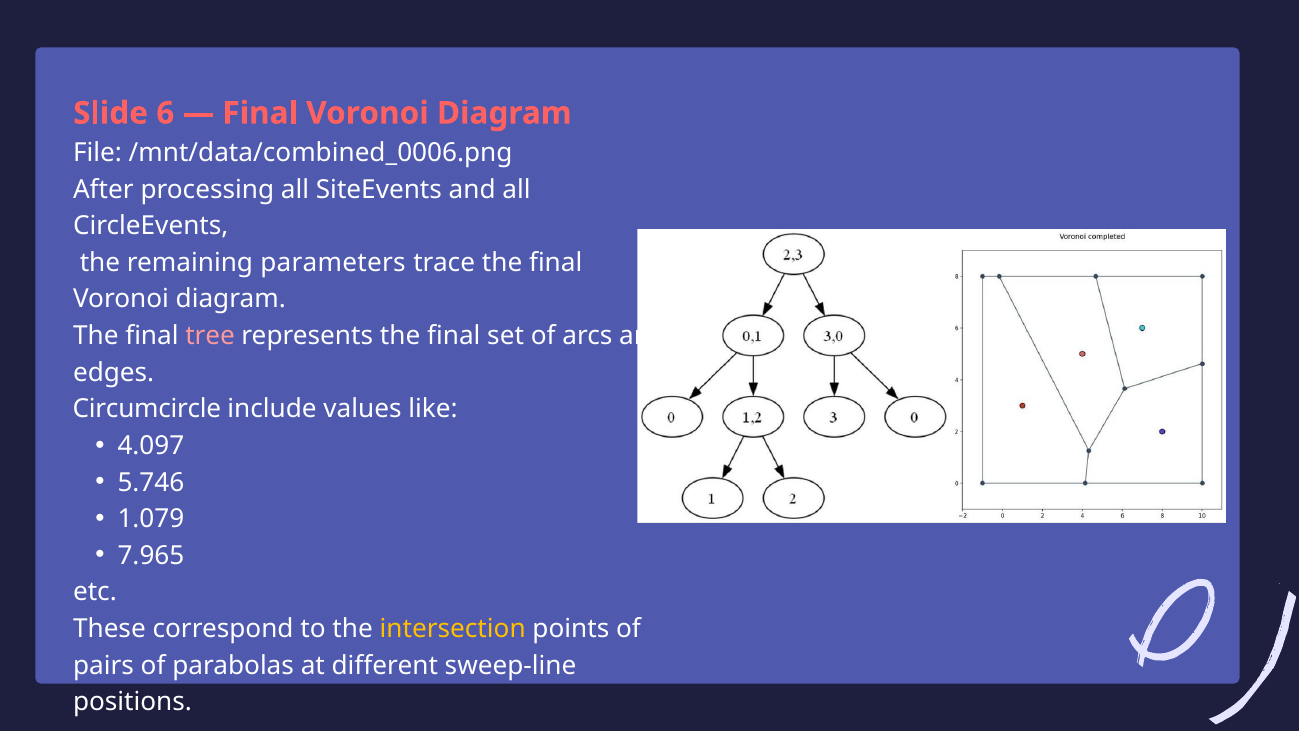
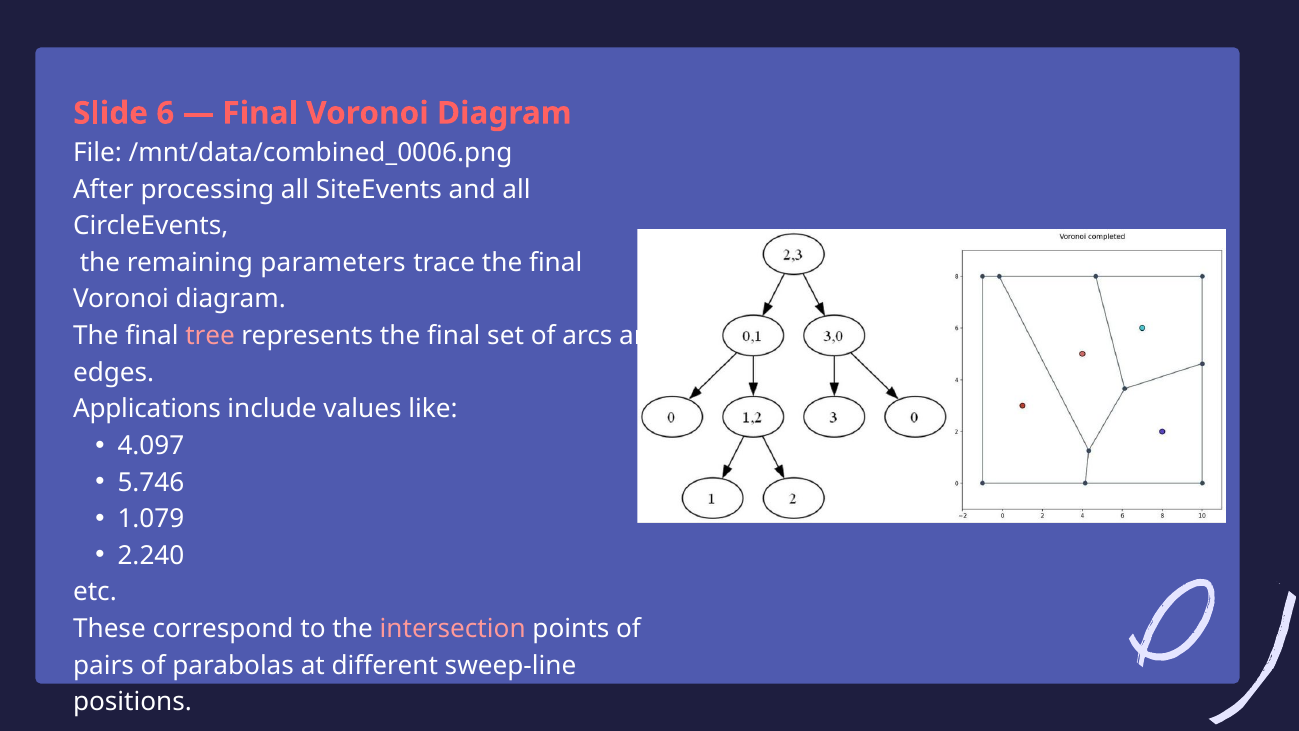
Circumcircle: Circumcircle -> Applications (147, 409)
7.965: 7.965 -> 2.240 (151, 555)
intersection colour: yellow -> pink (453, 629)
